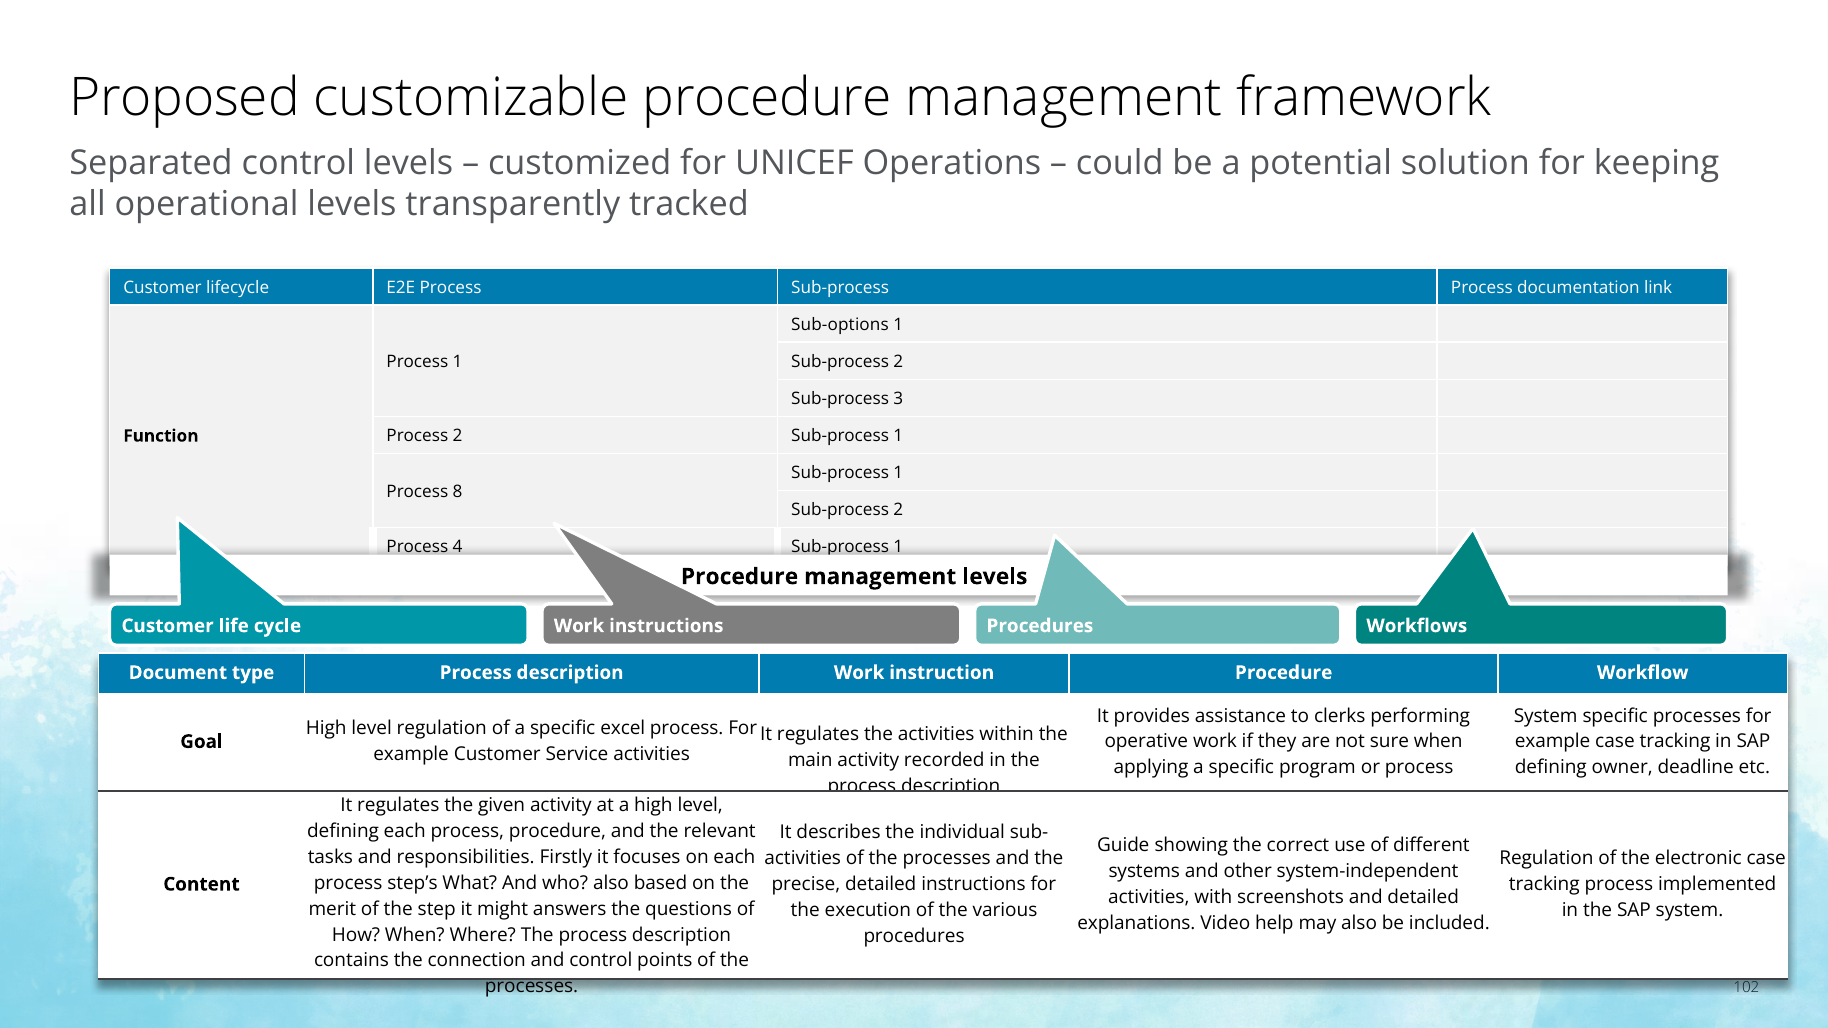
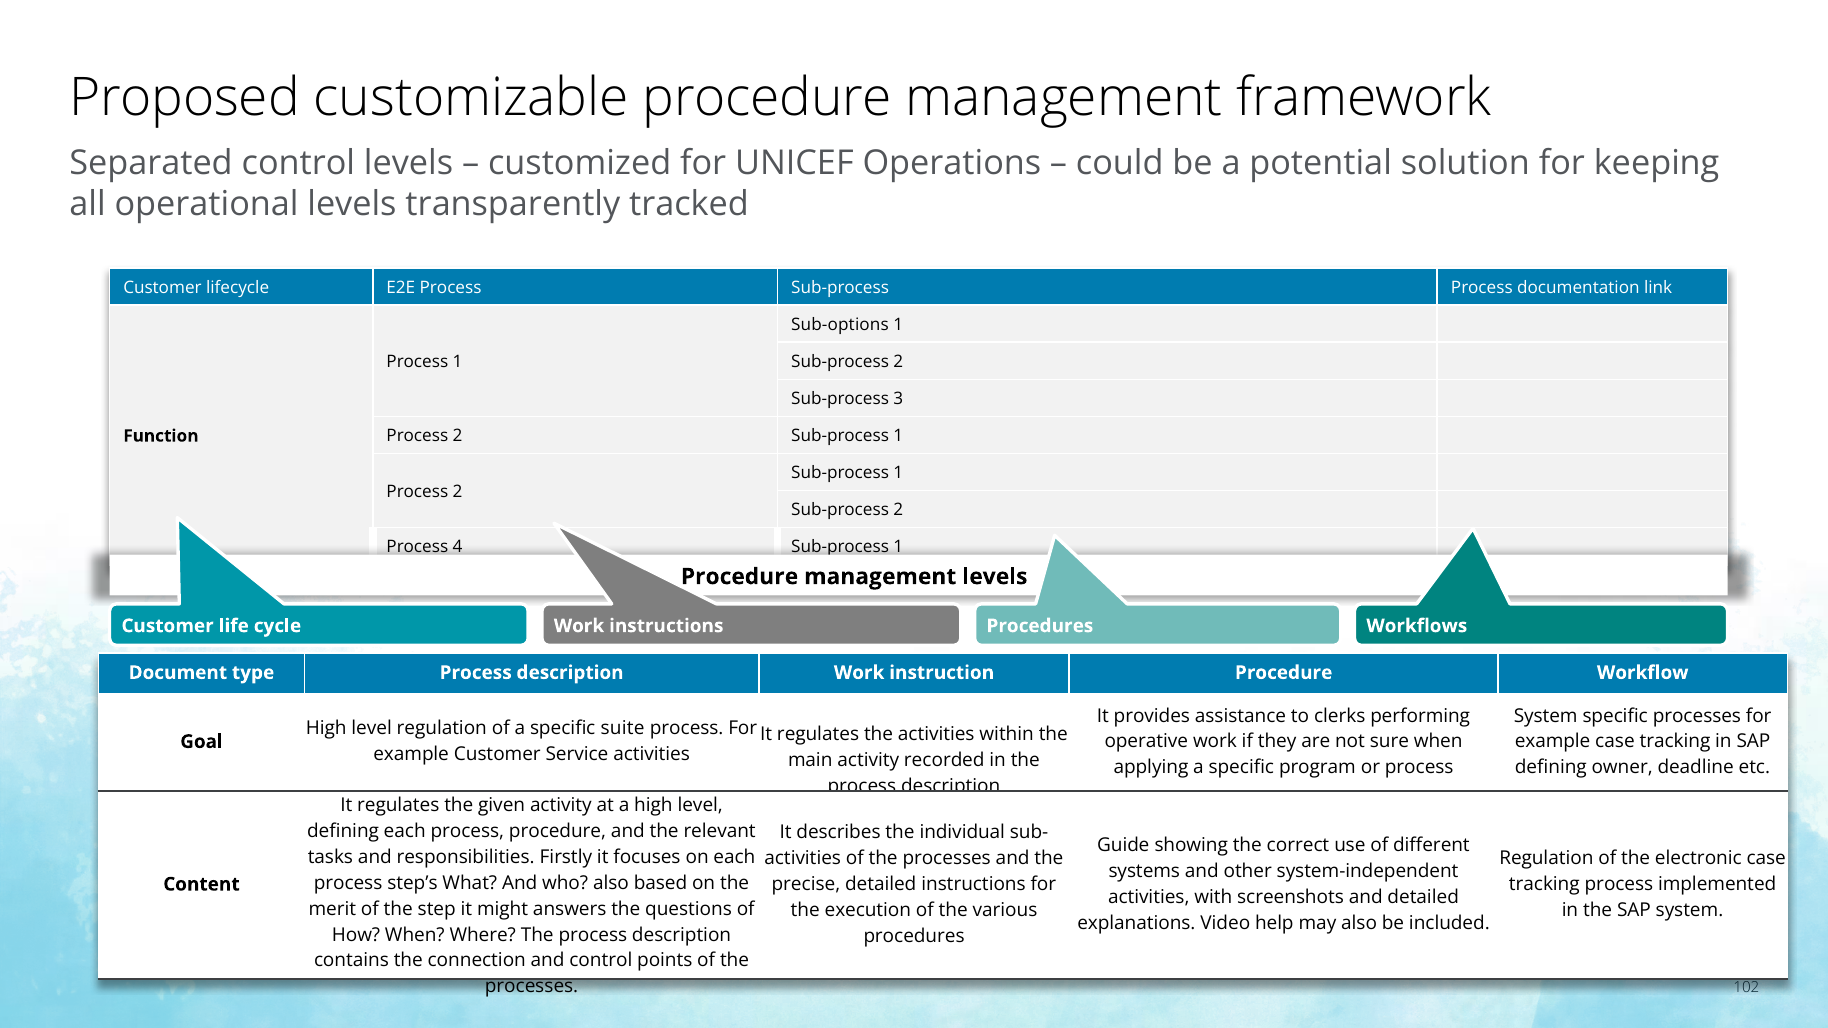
8: 8 -> 2 (457, 492)
excel: excel -> suite (623, 729)
